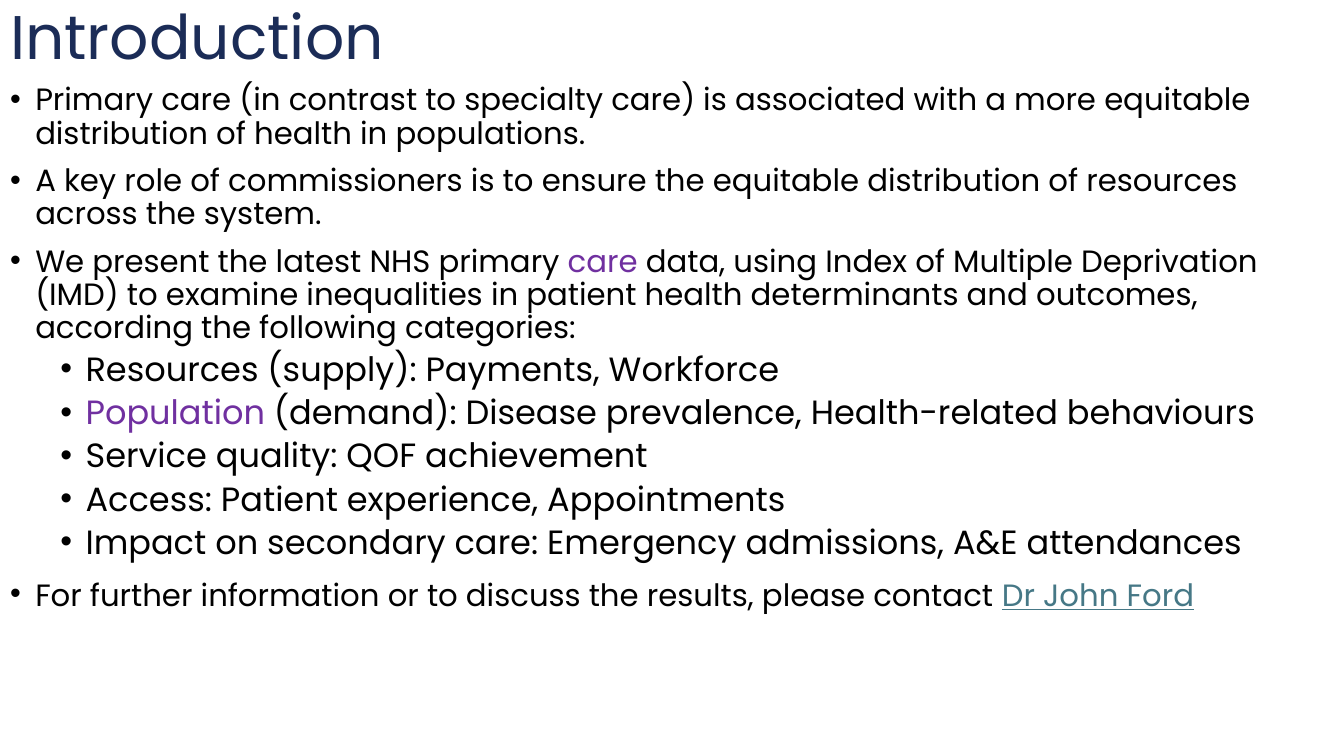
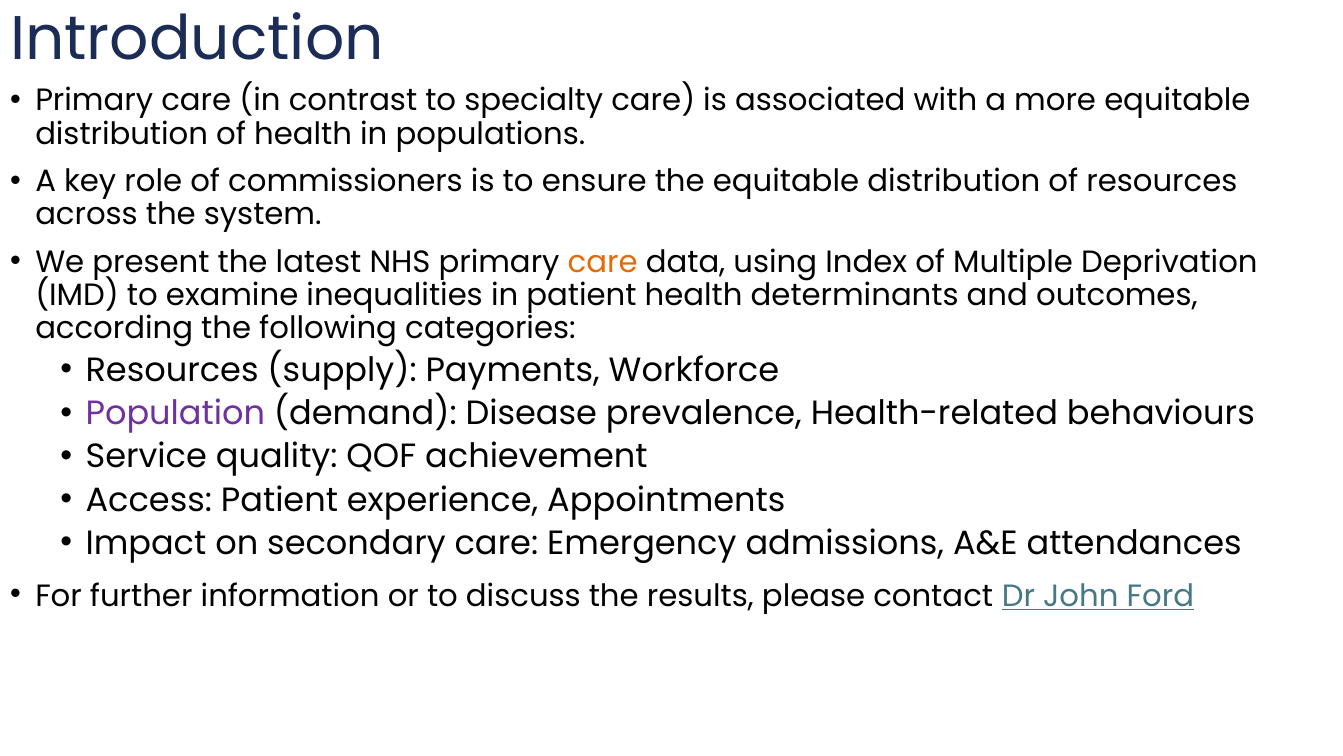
care colour: purple -> orange (603, 262)
